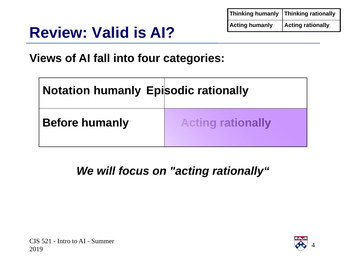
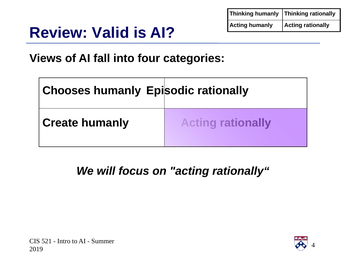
Notation: Notation -> Chooses (66, 91)
Before: Before -> Create (60, 123)
